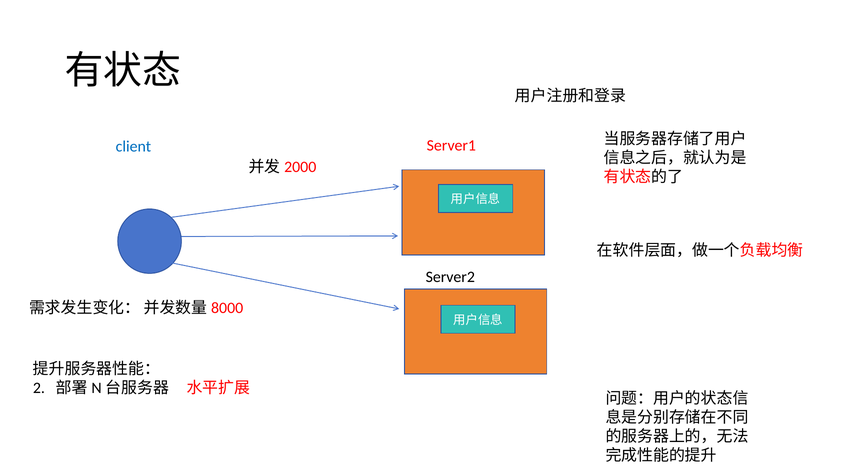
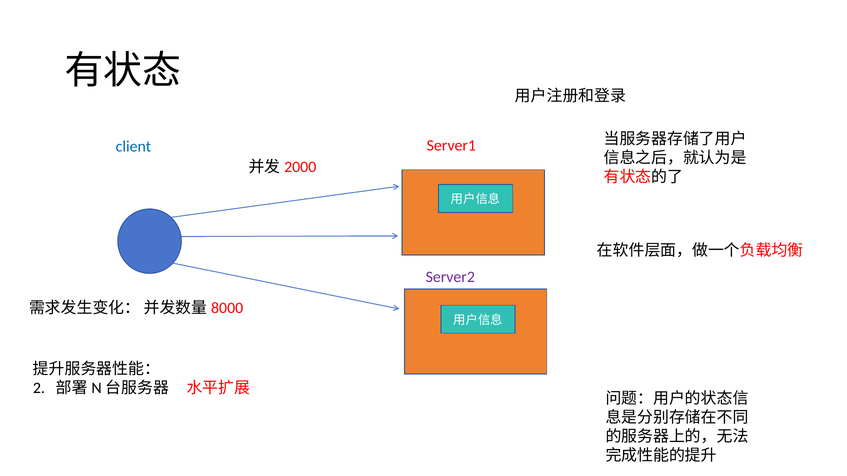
Server2 colour: black -> purple (450, 277)
